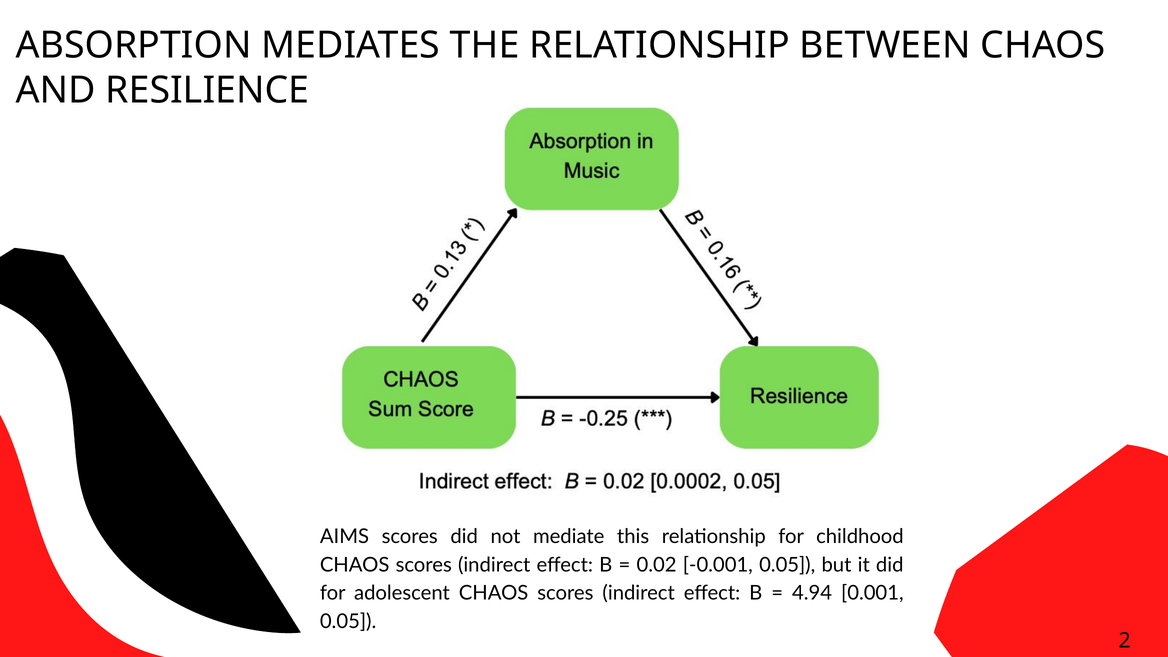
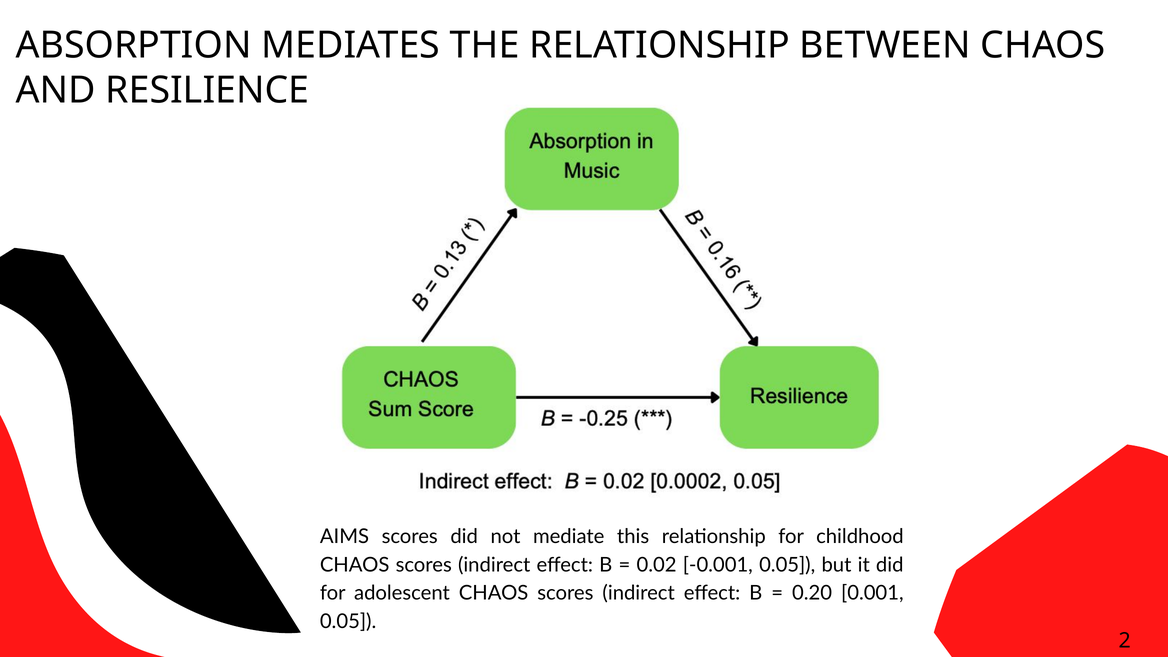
4.94: 4.94 -> 0.20 (812, 593)
